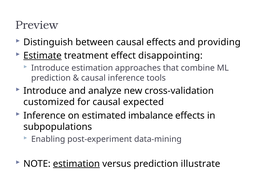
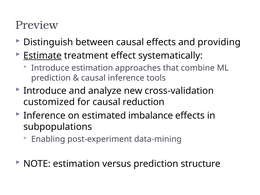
disappointing: disappointing -> systematically (170, 56)
expected: expected -> reduction (144, 102)
estimation underline: present -> none (76, 164)
illustrate: illustrate -> structure (201, 164)
